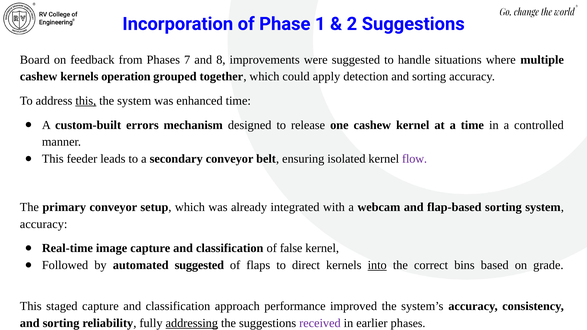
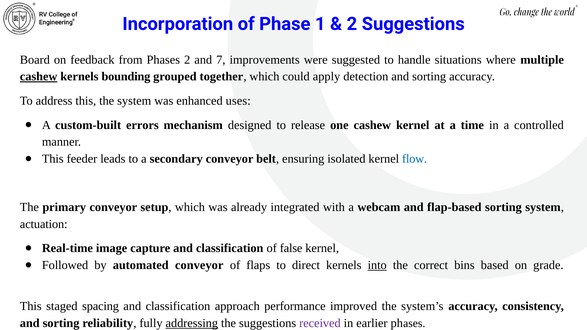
Phases 7: 7 -> 2 (187, 60)
8: 8 -> 7 (221, 60)
cashew underline: none -> present (39, 77)
operation: operation -> bounding (126, 77)
this underline: present -> none (86, 101)
enhanced time: time -> uses (238, 101)
flow colour: purple -> blue (415, 159)
accuracy: accuracy -> actuation (44, 224)
automated suggested: suggested -> conveyor (199, 265)
staged capture: capture -> spacing (101, 306)
